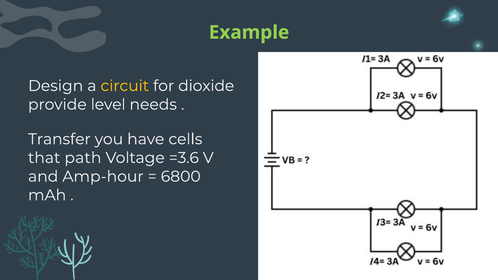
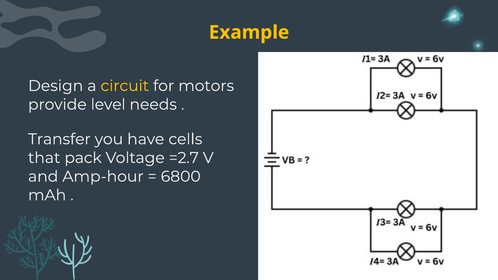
Example colour: light green -> yellow (249, 32)
dioxide: dioxide -> motors (206, 86)
path: path -> pack (83, 158)
=3.6: =3.6 -> =2.7 (184, 158)
